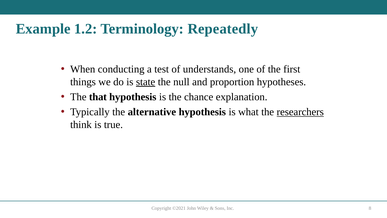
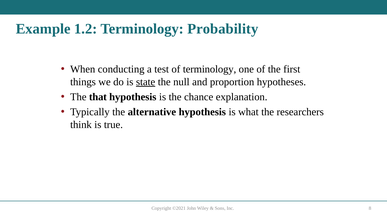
Repeatedly: Repeatedly -> Probability (223, 29)
of understands: understands -> terminology (210, 69)
researchers underline: present -> none (300, 112)
